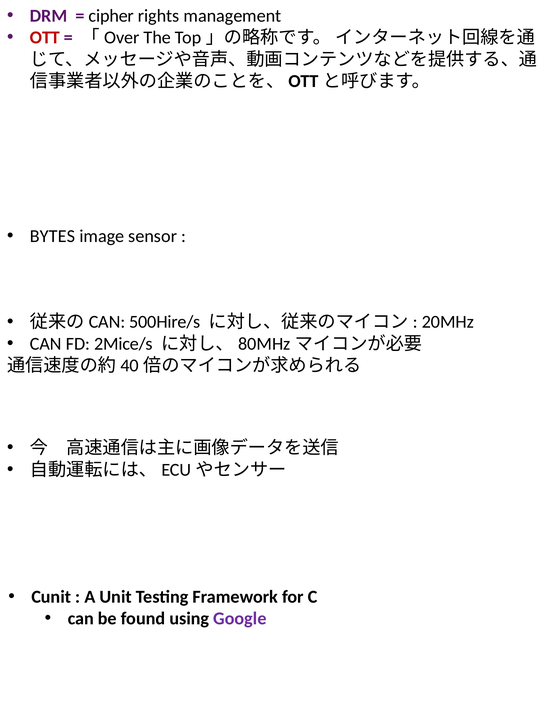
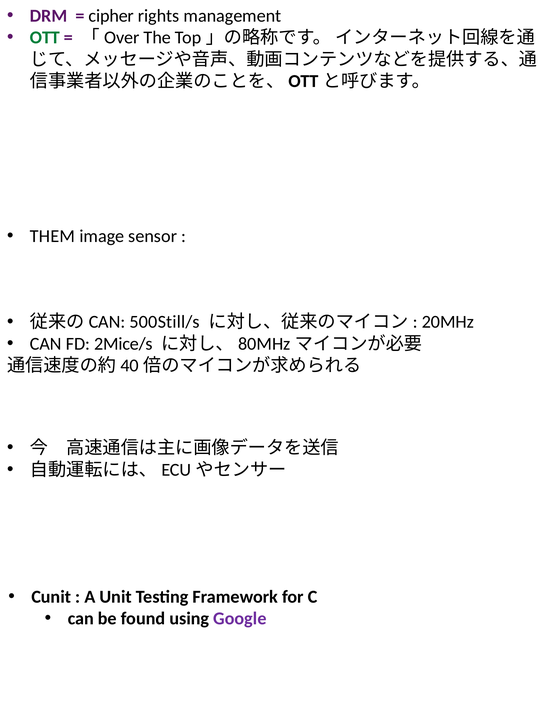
OTT colour: red -> green (45, 38)
BYTES: BYTES -> THEM (53, 236)
500Hire/s: 500Hire/s -> 500Still/s (165, 322)
